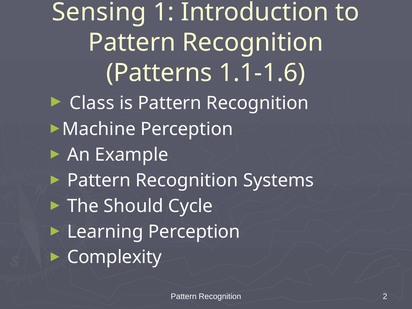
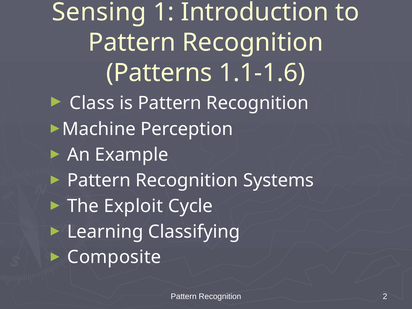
Should: Should -> Exploit (133, 206)
Learning Perception: Perception -> Classifying (194, 232)
Complexity: Complexity -> Composite (114, 257)
